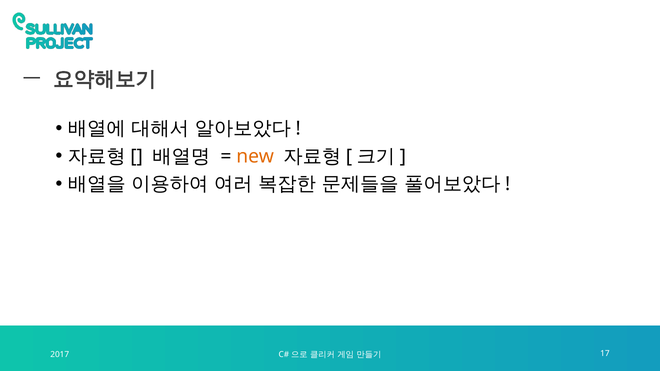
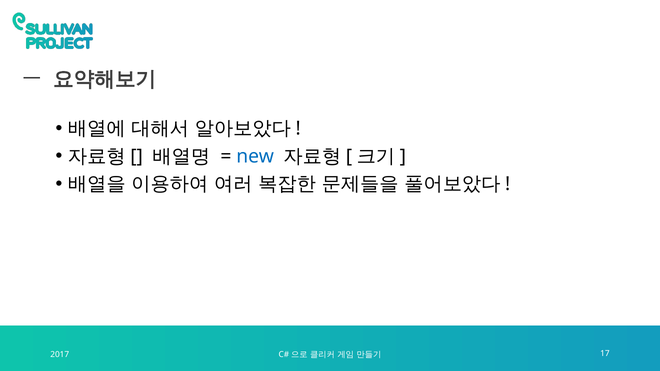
new colour: orange -> blue (255, 156)
